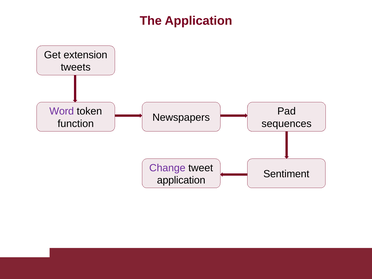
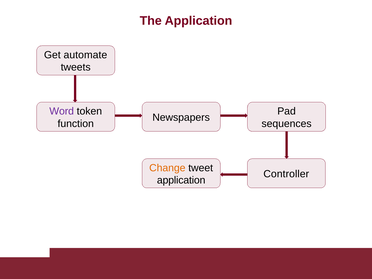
extension: extension -> automate (85, 55)
Change colour: purple -> orange (167, 168)
Sentiment: Sentiment -> Controller (286, 174)
